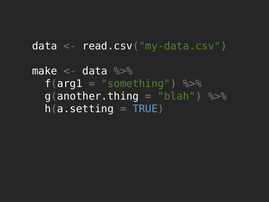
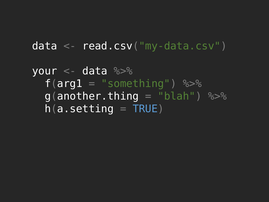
make: make -> your (45, 71)
